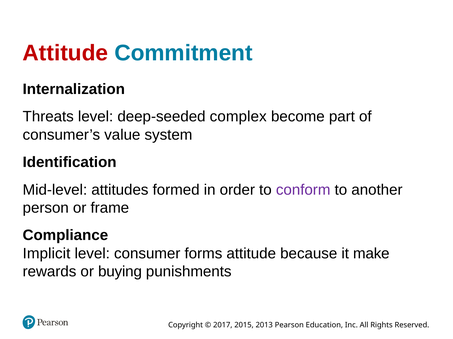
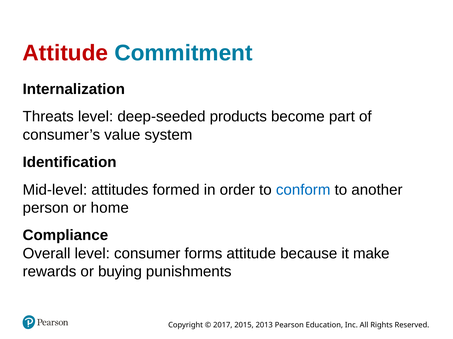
complex: complex -> products (238, 117)
conform colour: purple -> blue (303, 190)
frame: frame -> home (110, 208)
Implicit: Implicit -> Overall (47, 254)
